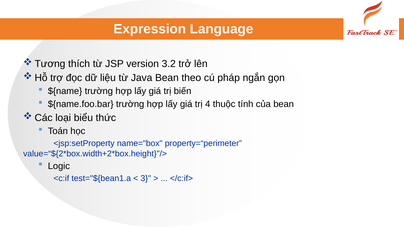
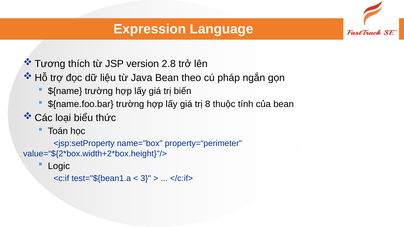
3.2: 3.2 -> 2.8 (169, 64)
4: 4 -> 8 (208, 104)
